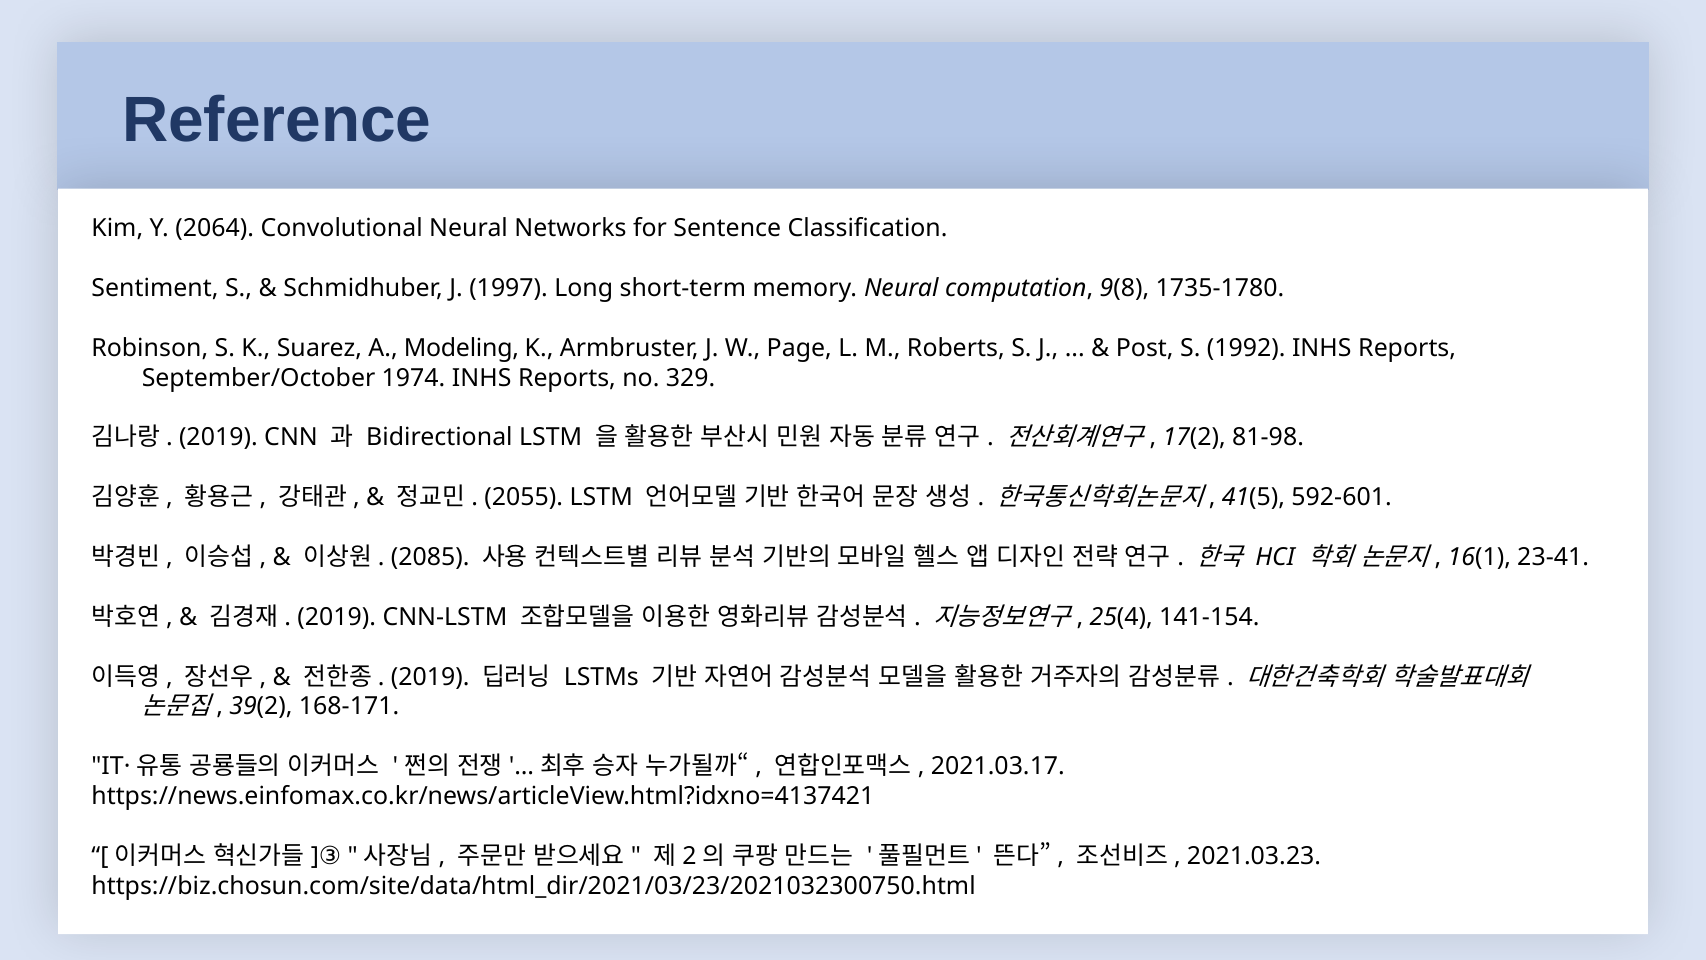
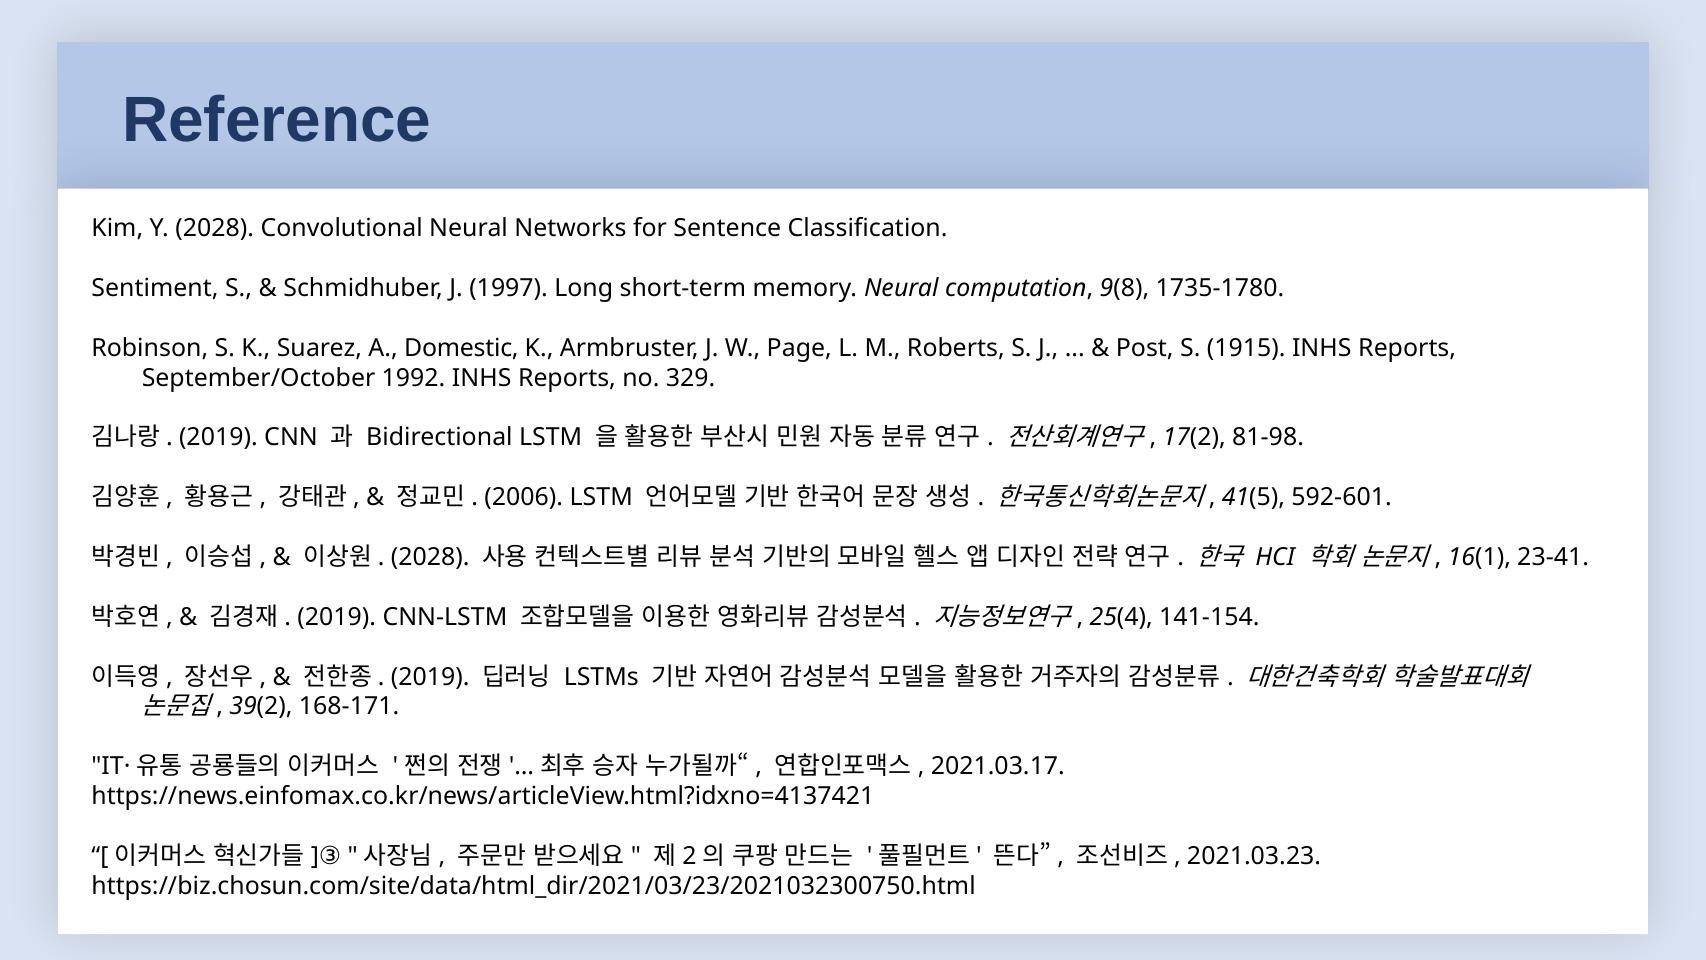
Y 2064: 2064 -> 2028 (215, 228)
Modeling: Modeling -> Domestic (461, 348)
1992: 1992 -> 1915 (1246, 348)
1974: 1974 -> 1992 (414, 378)
2055: 2055 -> 2006 (524, 497)
2085: 2085 -> 2028 (430, 557)
